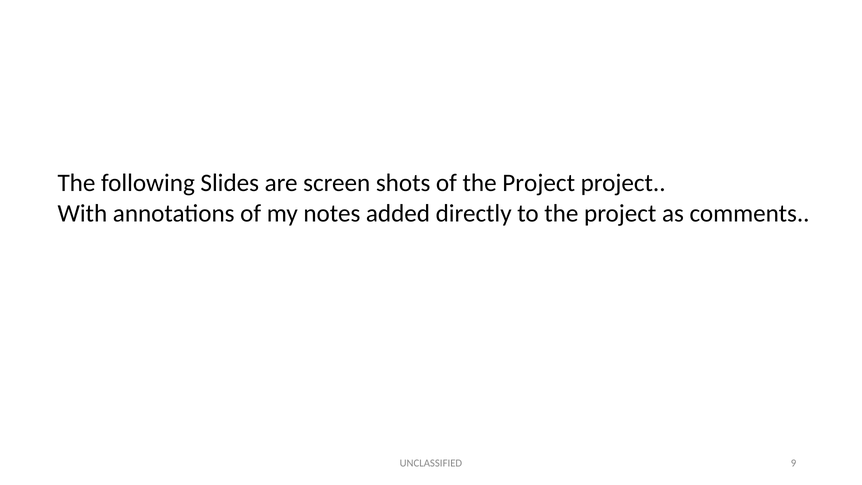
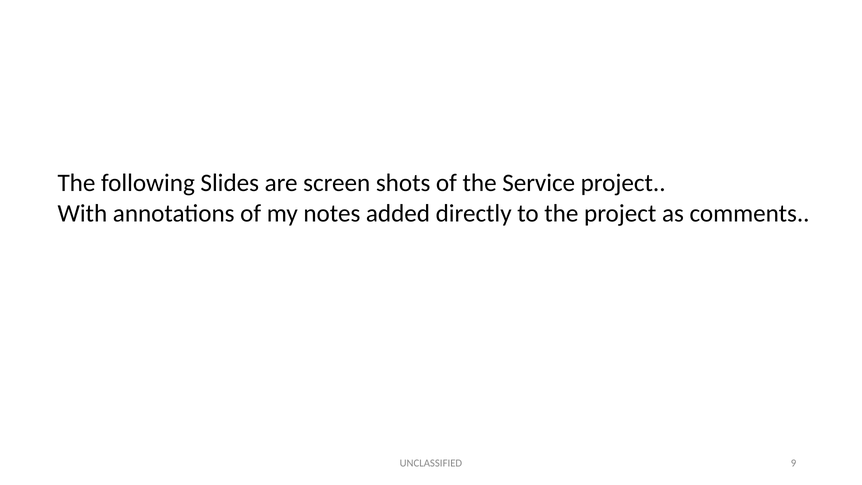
of the Project: Project -> Service (539, 183)
